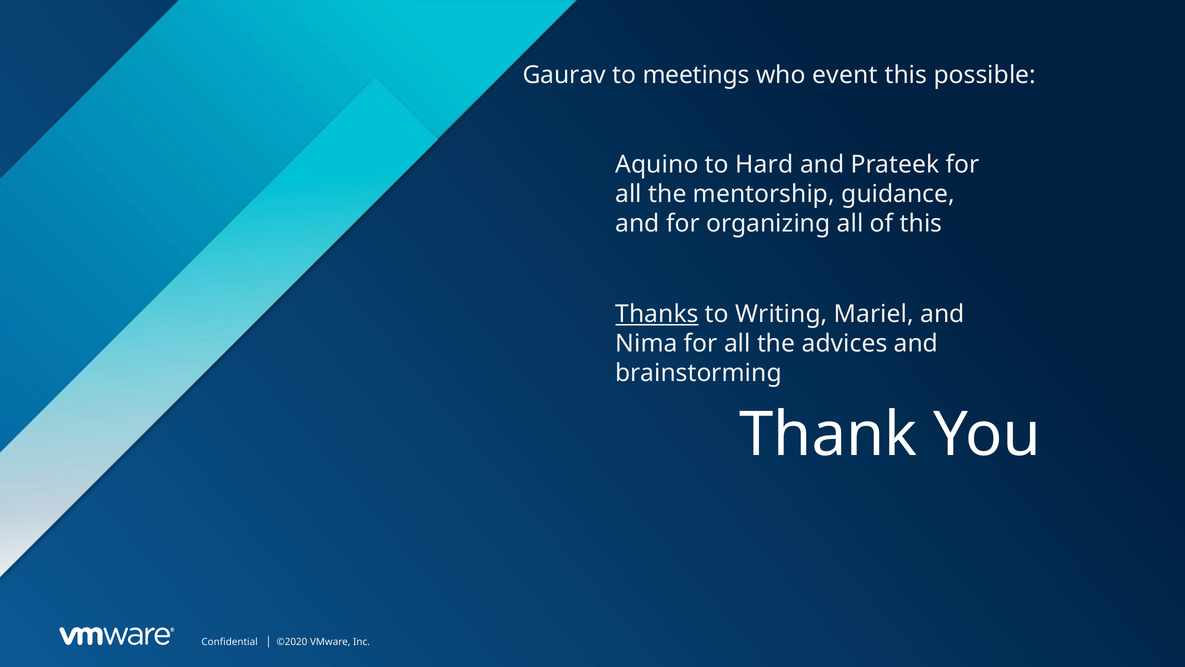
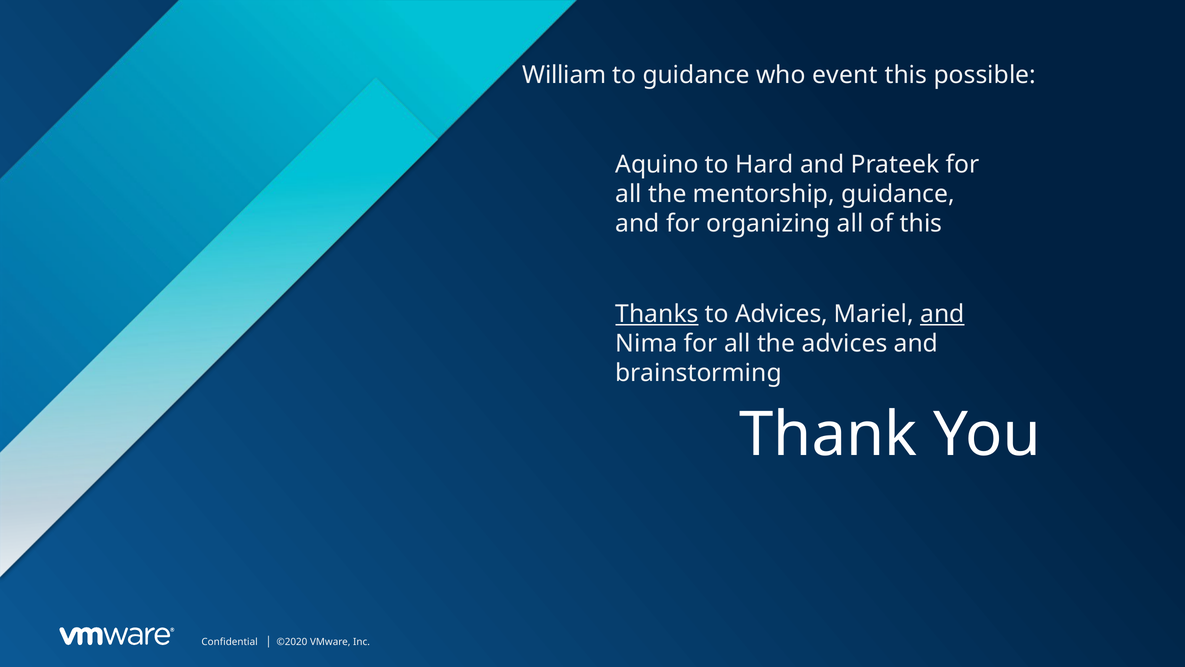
Gaurav: Gaurav -> William (564, 75)
to meetings: meetings -> guidance (696, 75)
to Writing: Writing -> Advices (782, 314)
and underline: none -> present (942, 314)
